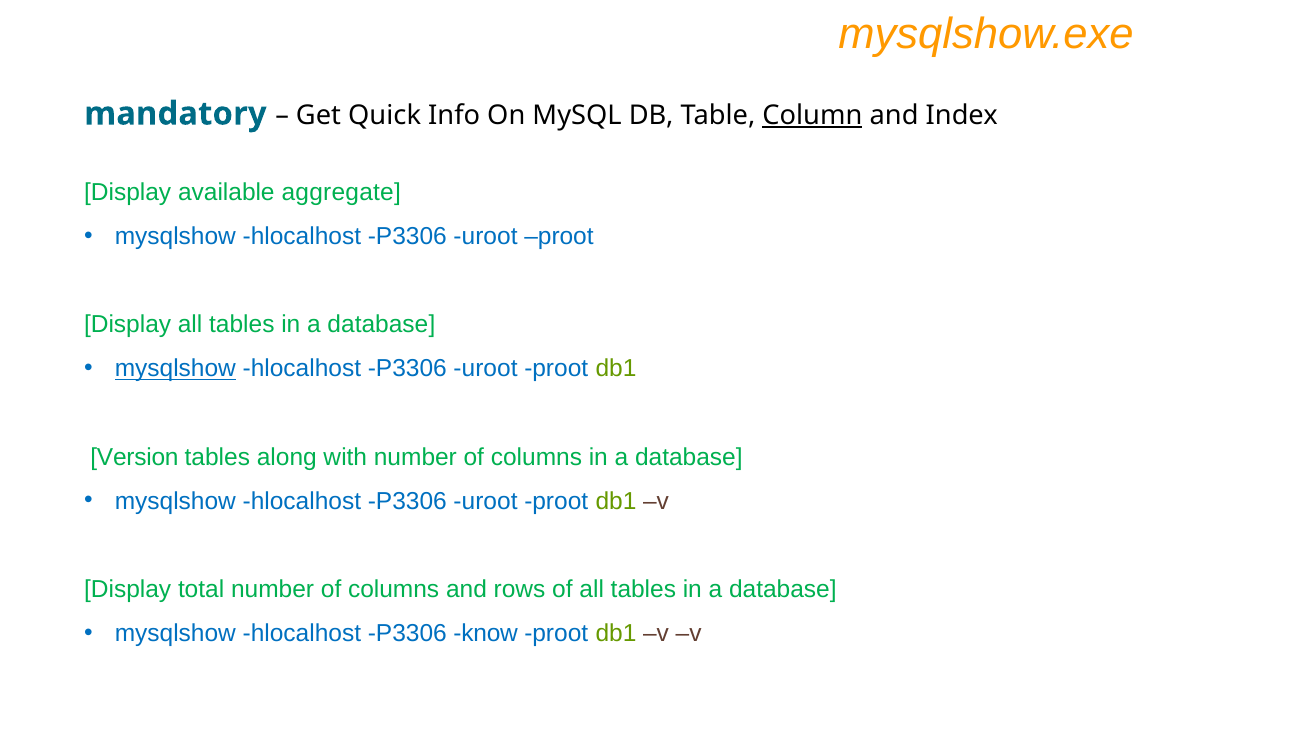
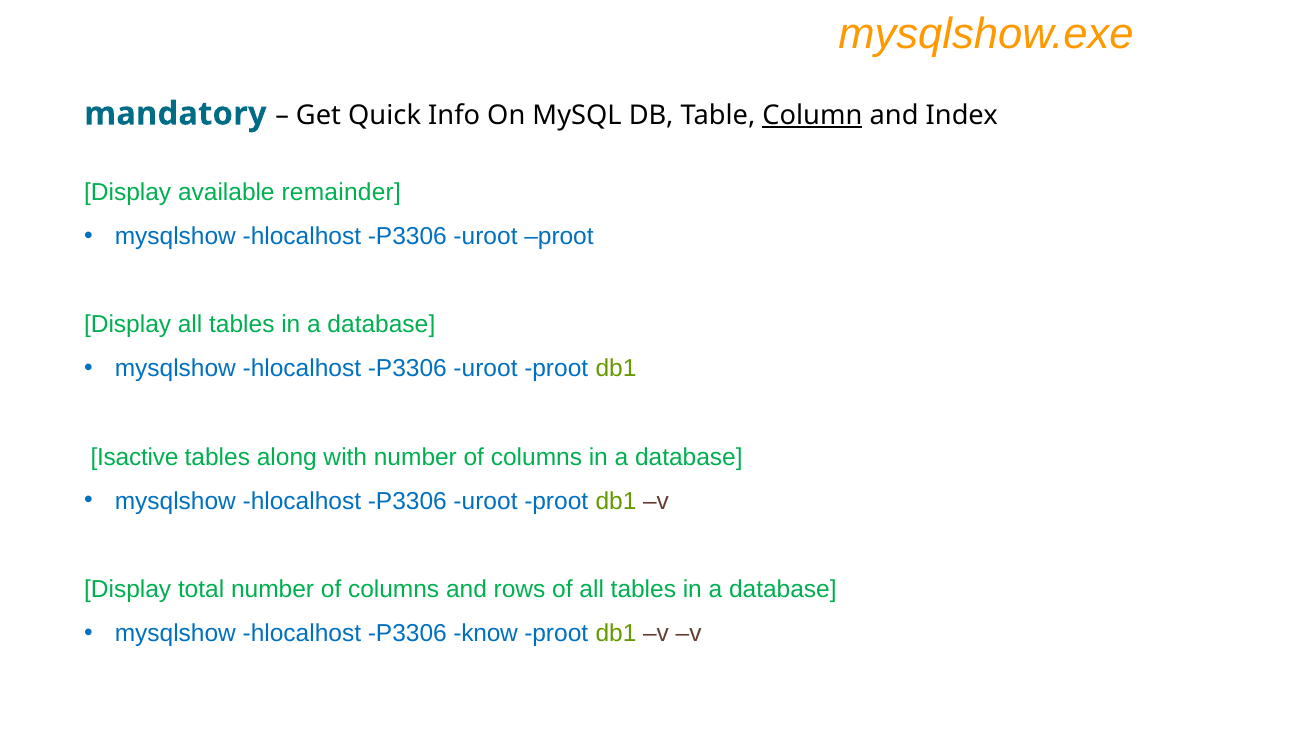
aggregate: aggregate -> remainder (341, 193)
mysqlshow underline: present -> none (175, 369)
Version: Version -> Isactive (135, 457)
